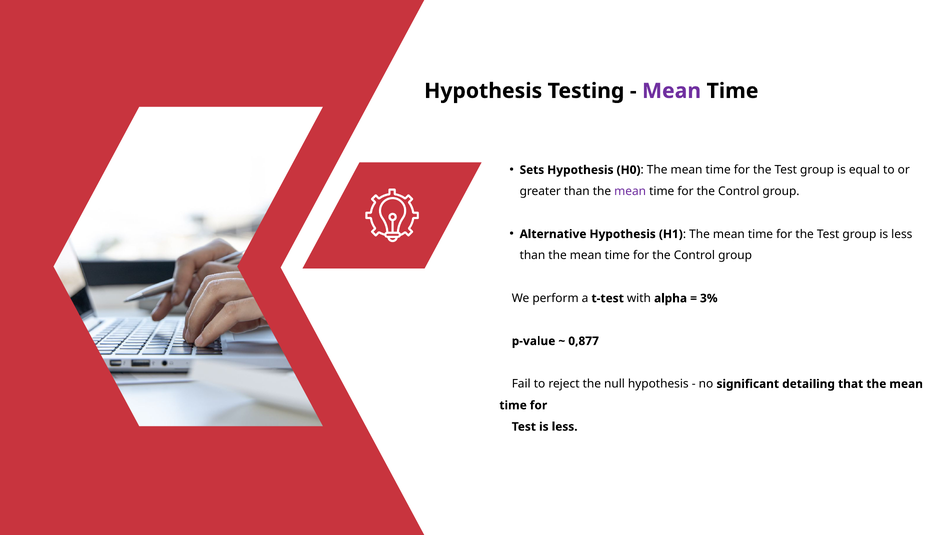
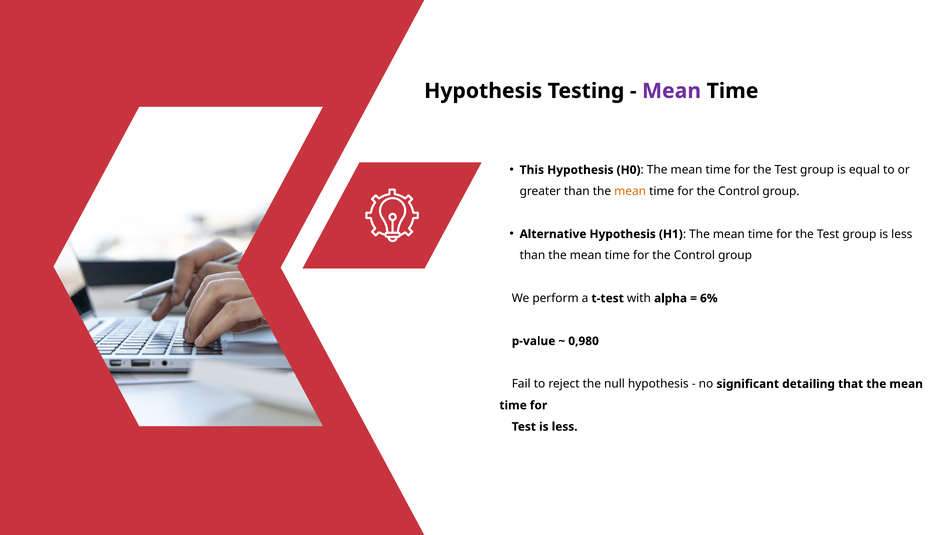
Sets: Sets -> This (532, 170)
mean colour: purple -> orange (630, 192)
3%: 3% -> 6% (709, 299)
0,877: 0,877 -> 0,980 (584, 341)
